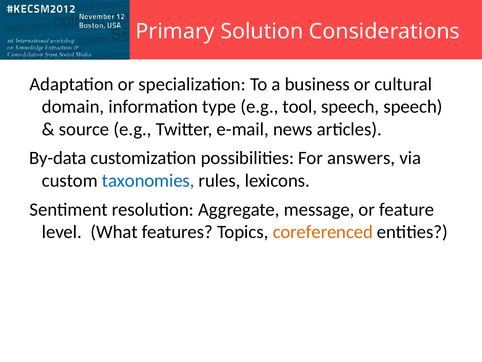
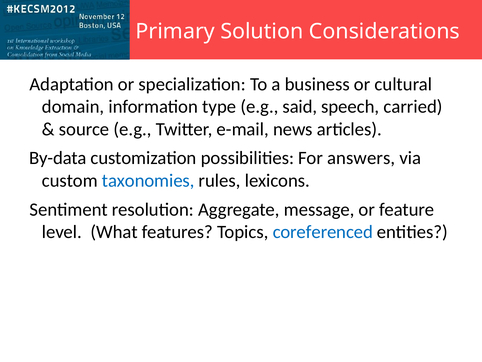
tool: tool -> said (300, 107)
speech speech: speech -> carried (413, 107)
coreferenced colour: orange -> blue (323, 232)
